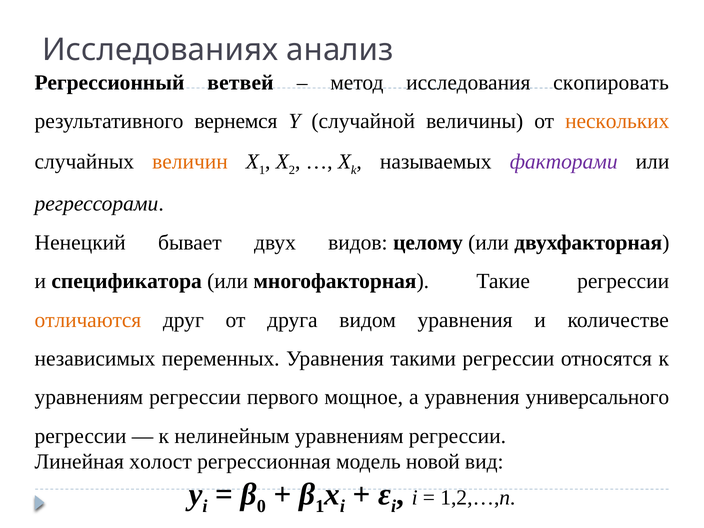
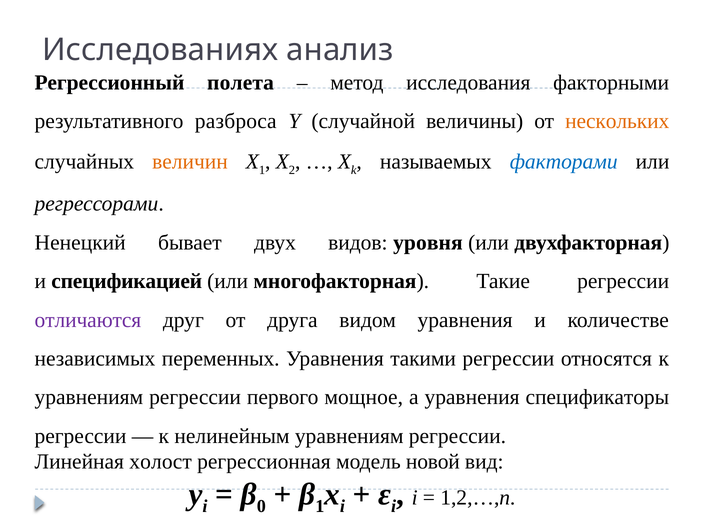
ветвей: ветвей -> полета (241, 82)
скопировать: скопировать -> факторными (611, 82)
вернемся: вернемся -> разброса (236, 121)
факторами colour: purple -> blue (564, 162)
целому: целому -> уровня (428, 243)
спецификатора: спецификатора -> спецификацией (127, 281)
отличаются colour: orange -> purple (88, 320)
универсального: универсального -> спецификаторы (597, 397)
